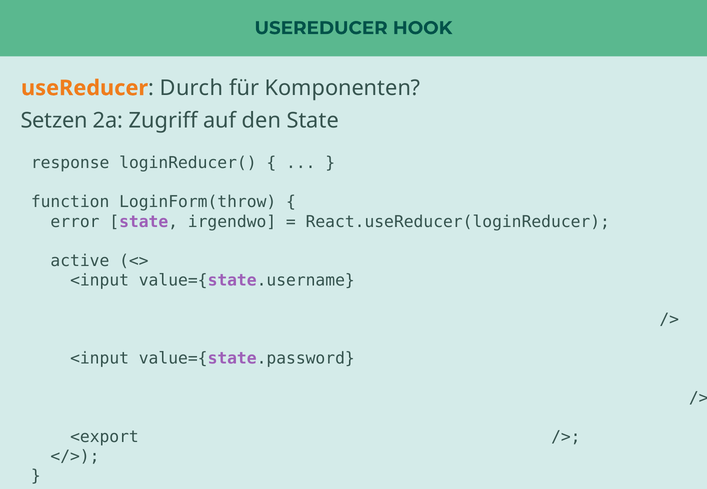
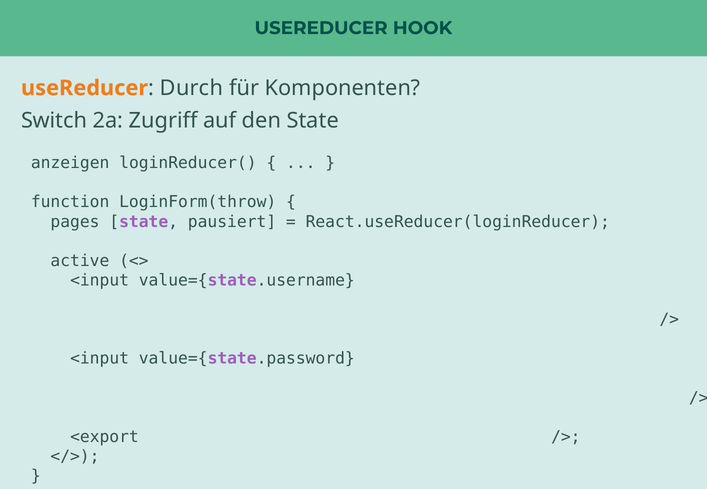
Setzen: Setzen -> Switch (54, 121)
response: response -> anzeigen (70, 163)
error: error -> pages (75, 222)
irgendwo: irgendwo -> pausiert (232, 222)
